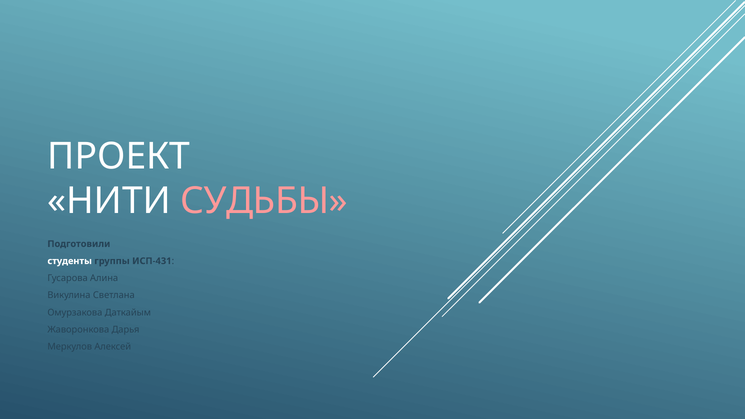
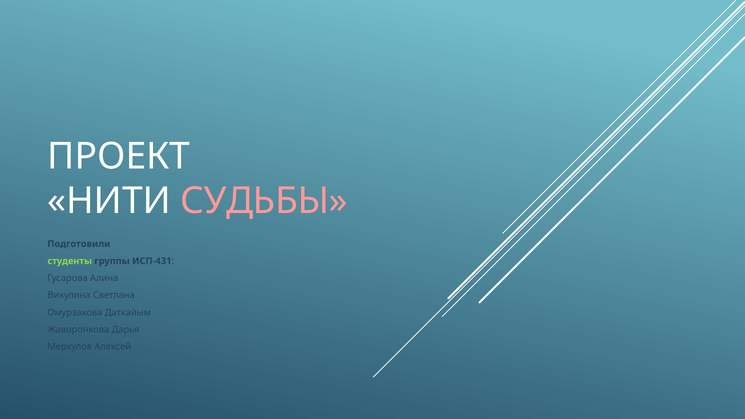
студенты colour: white -> light green (70, 261)
